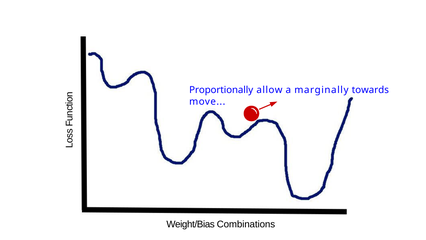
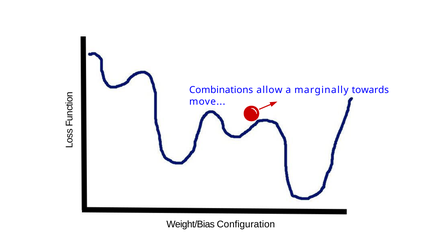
Proportionally: Proportionally -> Combinations (221, 90)
Combinations: Combinations -> Configuration (246, 224)
